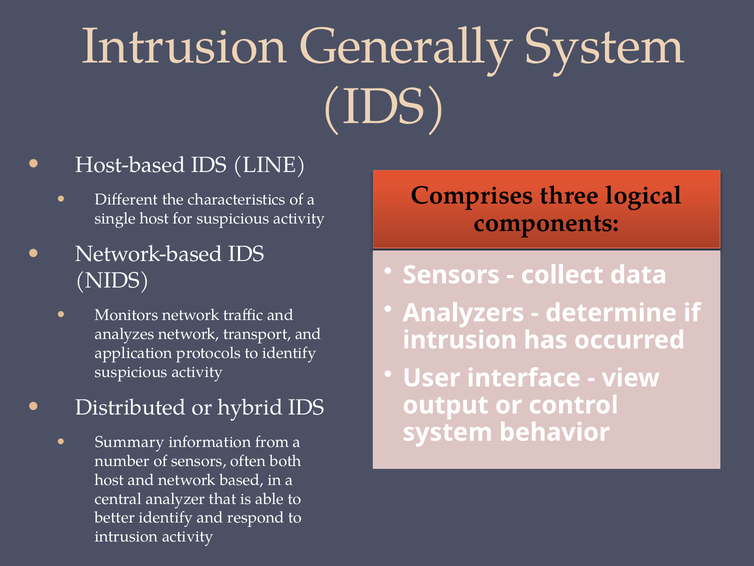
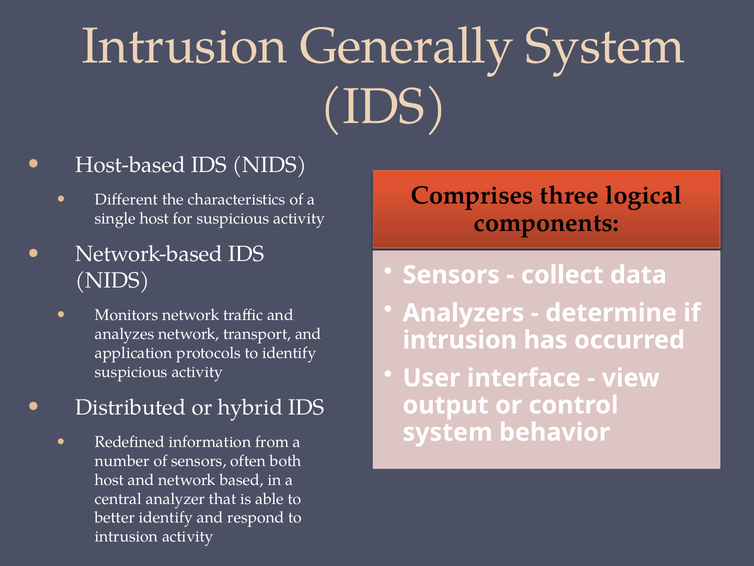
Host-based IDS LINE: LINE -> NIDS (270, 165)
Summary: Summary -> Redefined (130, 442)
